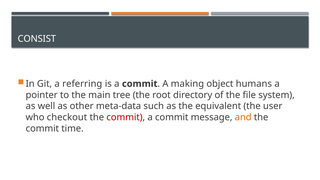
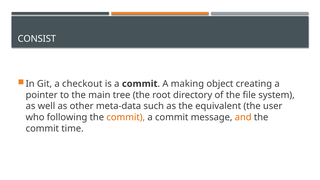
referring: referring -> checkout (82, 84)
humans: humans -> creating (254, 84)
checkout: checkout -> following (67, 117)
commit colour: red -> orange (126, 117)
